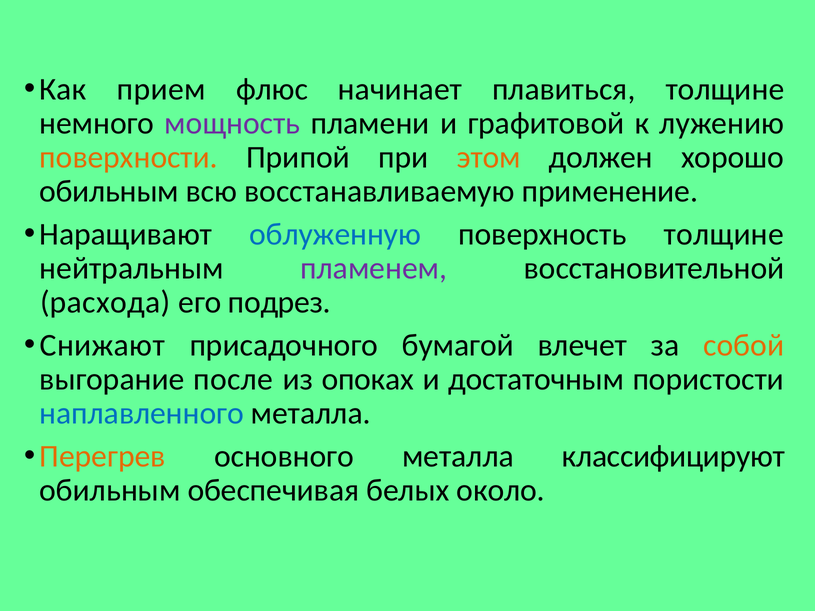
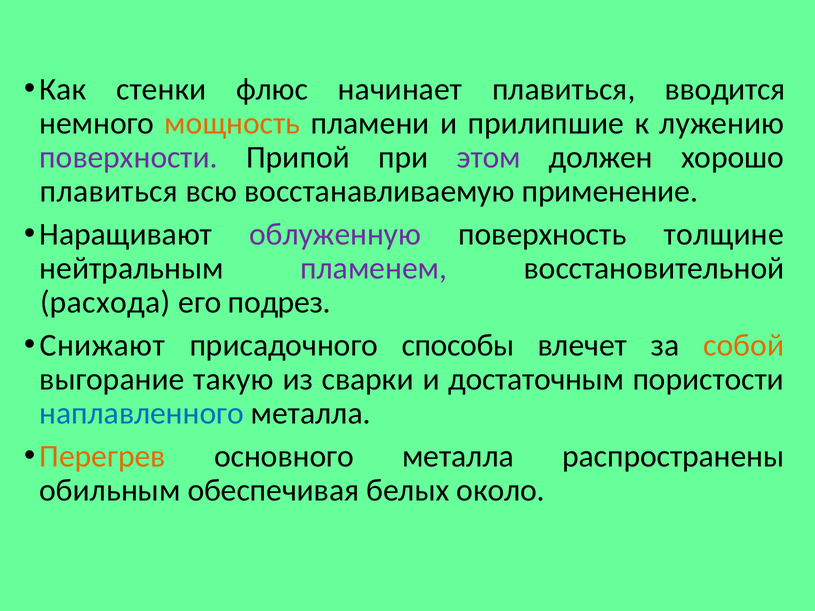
прием: прием -> стенки (161, 89)
плавиться толщине: толщине -> вводится (725, 89)
мощность colour: purple -> orange (232, 123)
графитовой: графитовой -> прилипшие (546, 123)
поверхности colour: orange -> purple (129, 157)
этом colour: orange -> purple (489, 157)
обильным: обильным -> плавиться (109, 192)
облуженную colour: blue -> purple (335, 234)
бумагой: бумагой -> способы (458, 345)
после: после -> такую (233, 379)
опоках: опоках -> сварки (368, 379)
классифицируют: классифицируют -> распространены (673, 456)
